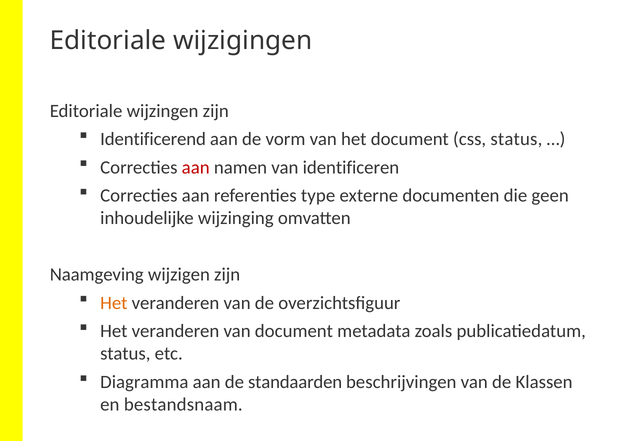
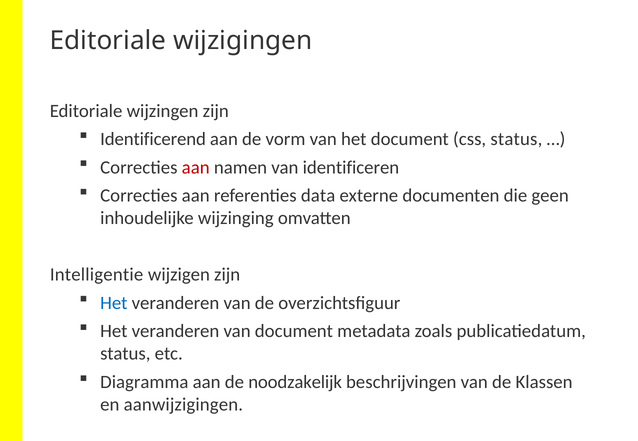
type: type -> data (318, 196)
Naamgeving: Naamgeving -> Intelligentie (97, 275)
Het colour: orange -> blue (114, 303)
standaarden: standaarden -> noodzakelijk (295, 382)
bestandsnaam: bestandsnaam -> aanwijzigingen (183, 405)
